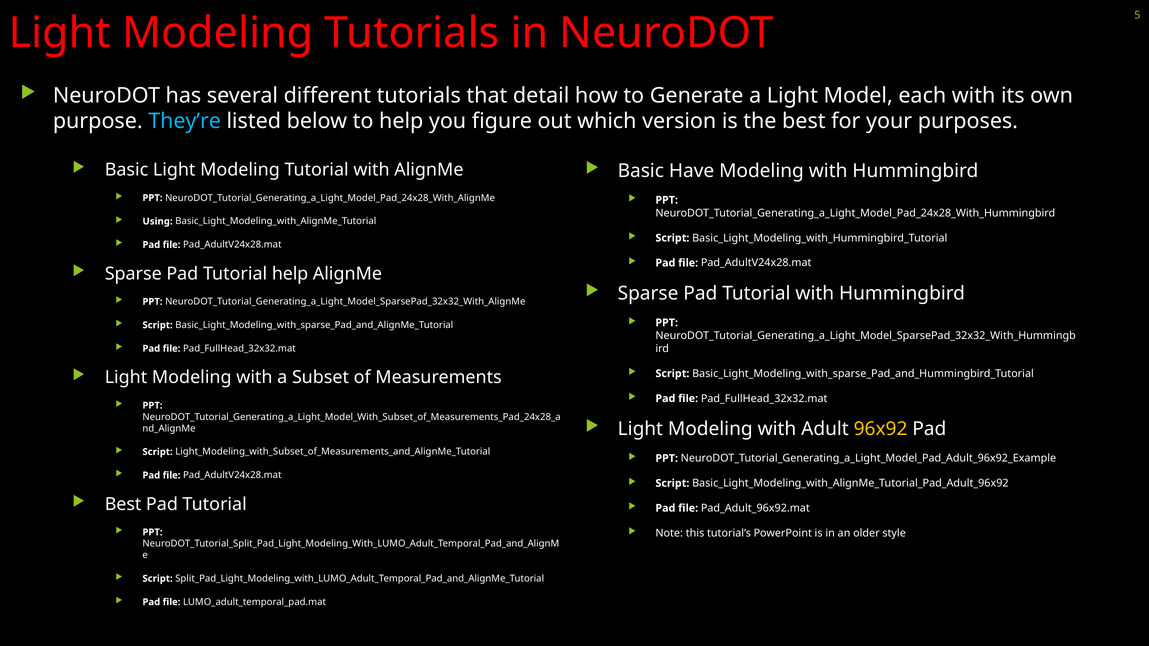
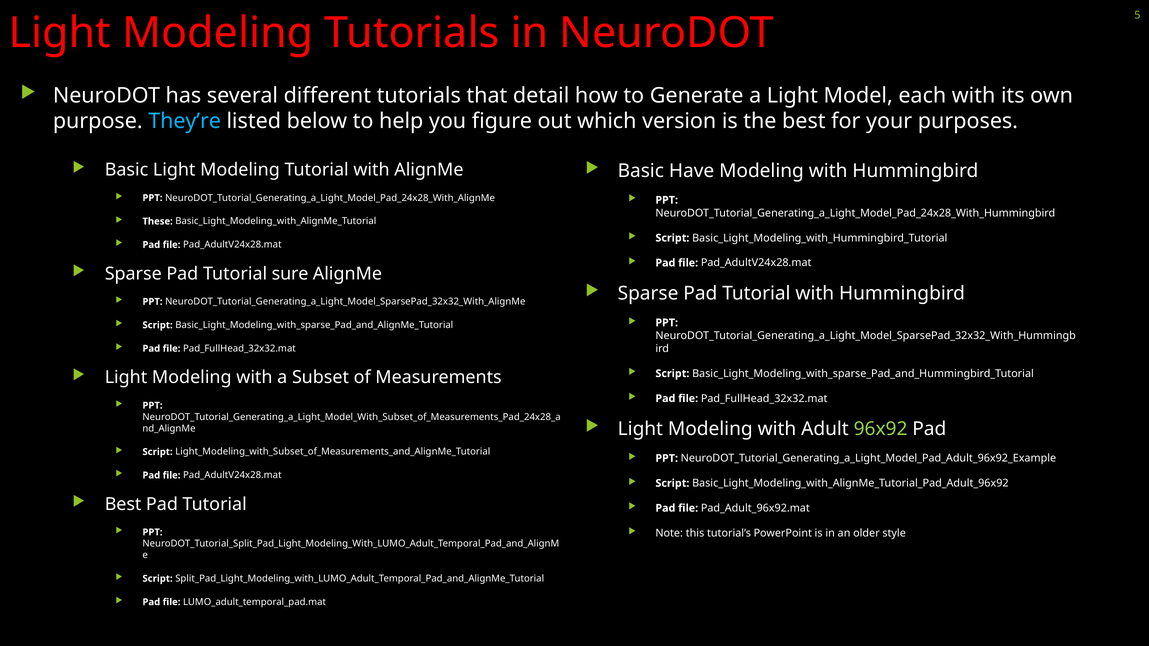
Using: Using -> These (158, 221)
Tutorial help: help -> sure (290, 274)
96x92 colour: yellow -> light green (881, 429)
